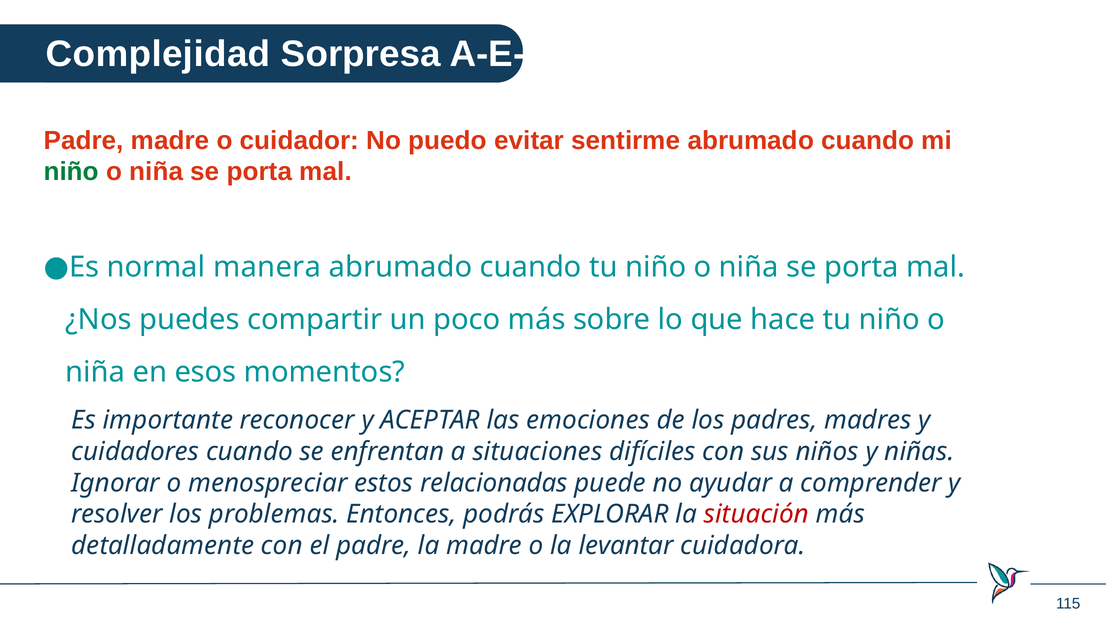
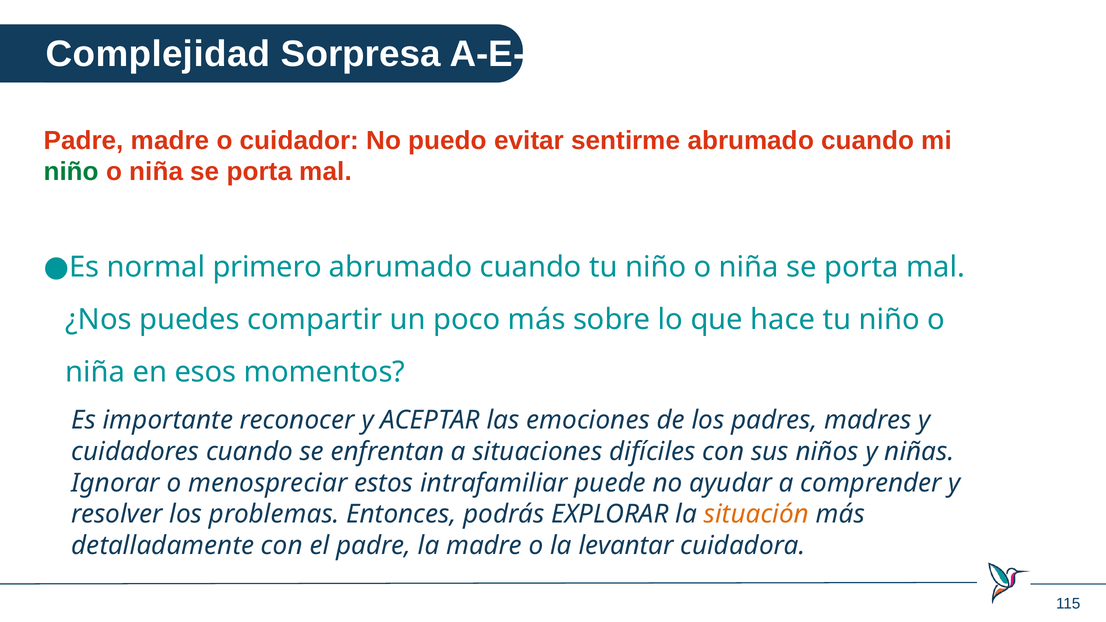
manera: manera -> primero (267, 267)
relacionadas: relacionadas -> intrafamiliar (494, 483)
situación colour: red -> orange (756, 514)
